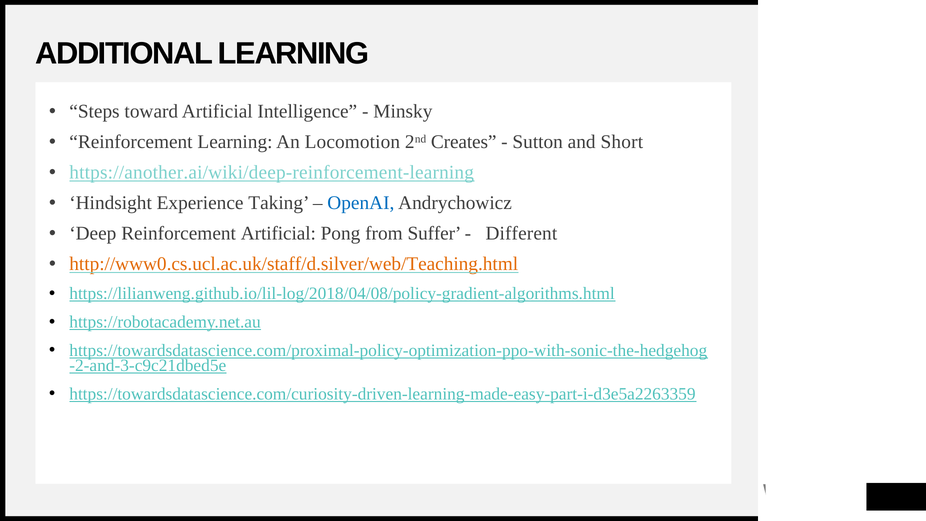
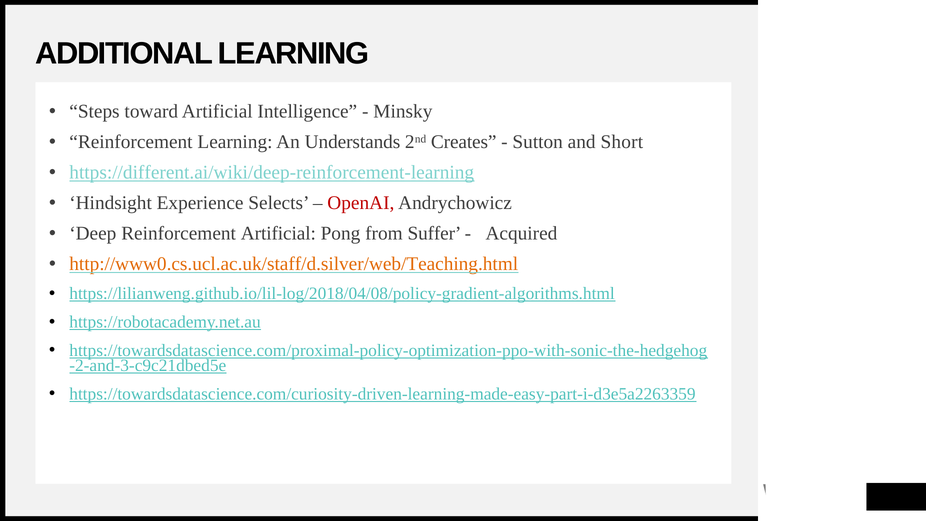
Locomotion: Locomotion -> Understands (352, 142)
https://another.ai/wiki/deep-reinforcement-learning: https://another.ai/wiki/deep-reinforcement-learning -> https://different.ai/wiki/deep-reinforcement-learning (272, 173)
Taking: Taking -> Selects (279, 203)
OpenAI colour: blue -> red (361, 203)
Different: Different -> Acquired (521, 234)
